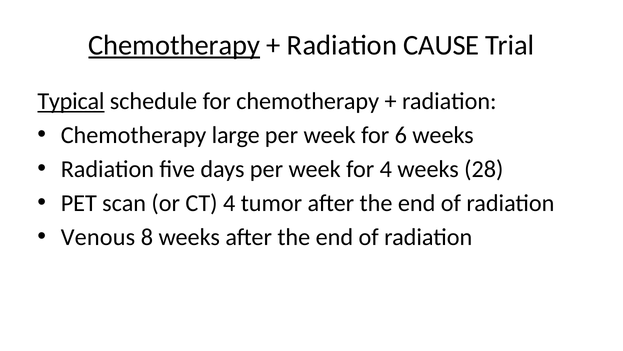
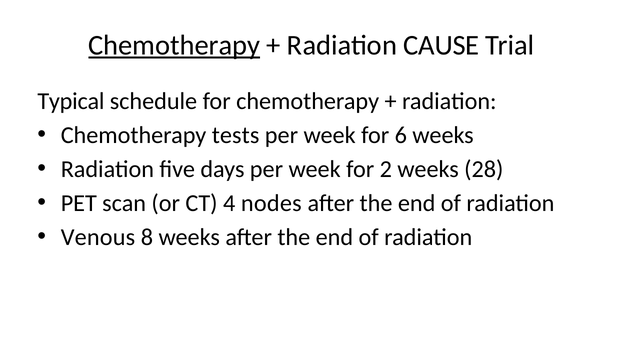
Typical underline: present -> none (71, 101)
large: large -> tests (236, 135)
for 4: 4 -> 2 (386, 169)
tumor: tumor -> nodes (271, 203)
